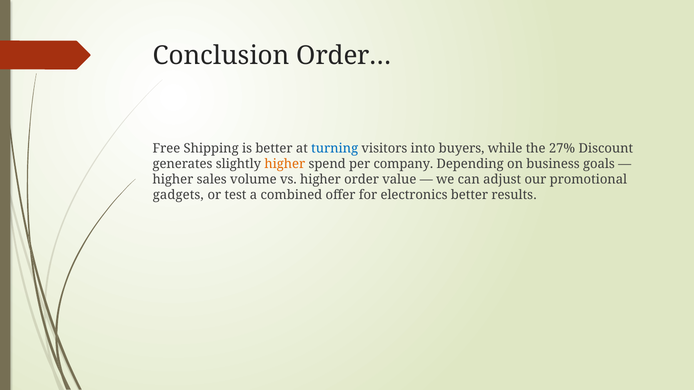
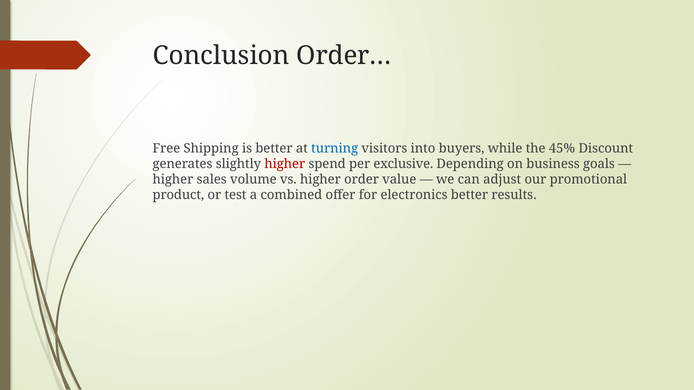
27%: 27% -> 45% (562, 148)
higher colour: orange -> red (285, 164)
company: company -> exclusive (403, 164)
gadgets: gadgets -> product (178, 195)
